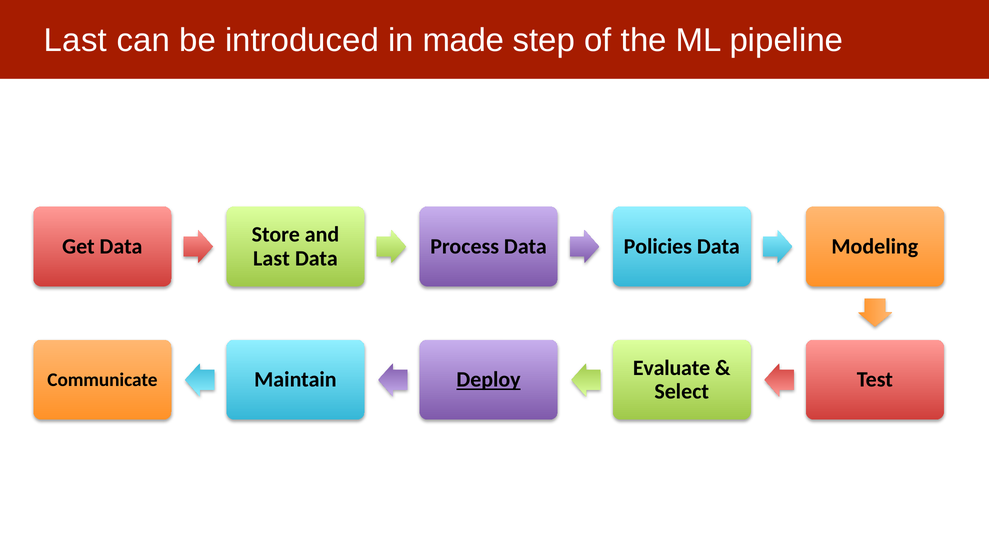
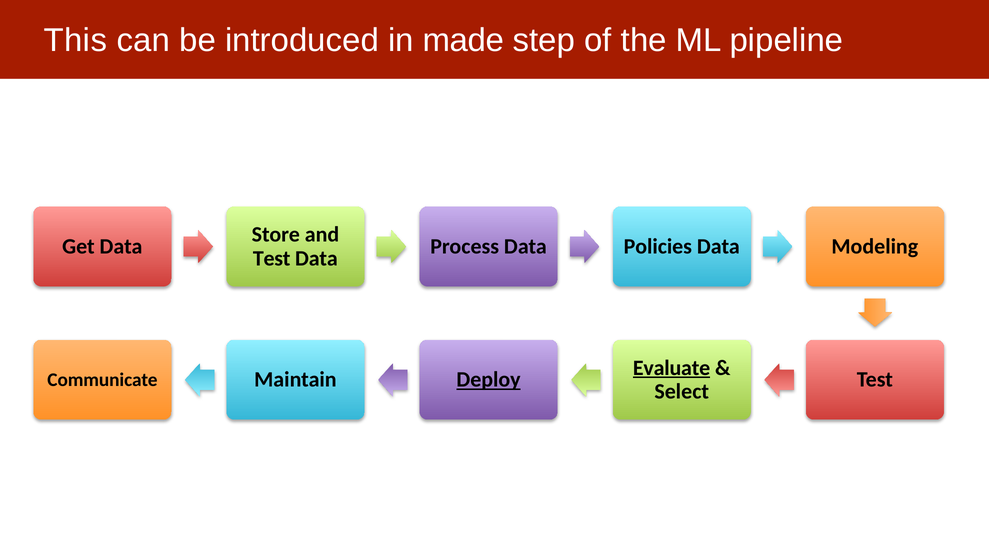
Last: Last -> This (75, 40)
Last: Last -> Test (272, 258)
Evaluate underline: none -> present (672, 368)
